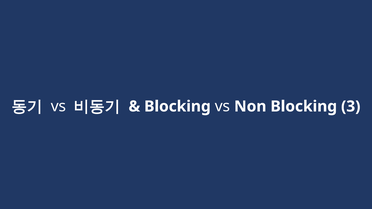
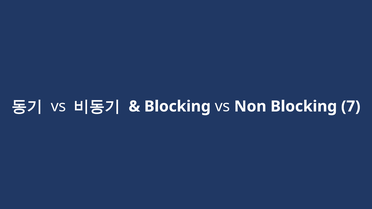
3: 3 -> 7 (351, 107)
